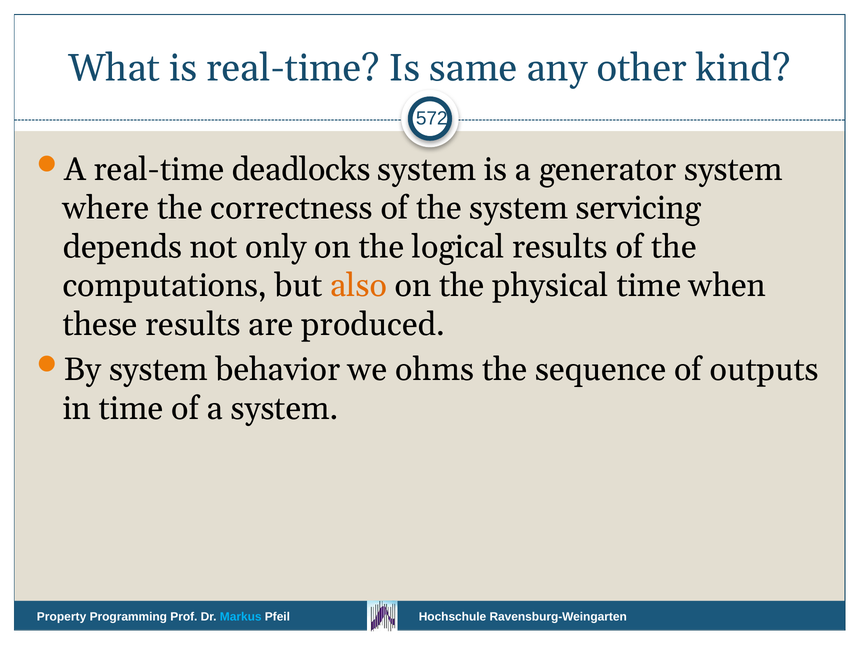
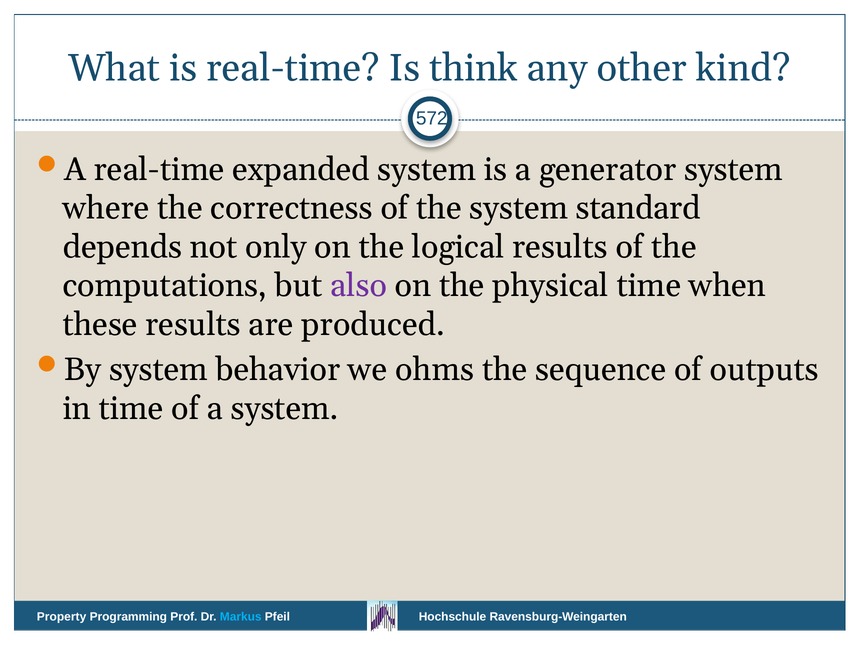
same: same -> think (474, 68)
deadlocks: deadlocks -> expanded (301, 170)
servicing: servicing -> standard (638, 208)
also colour: orange -> purple (359, 286)
